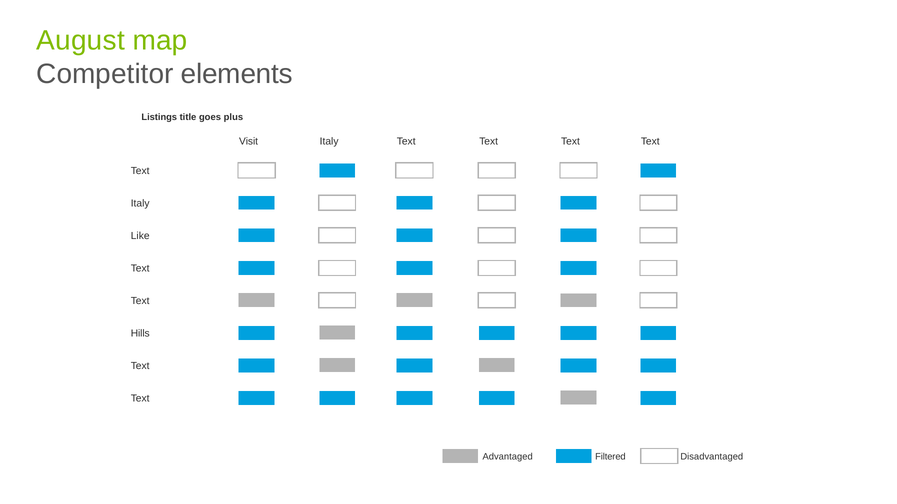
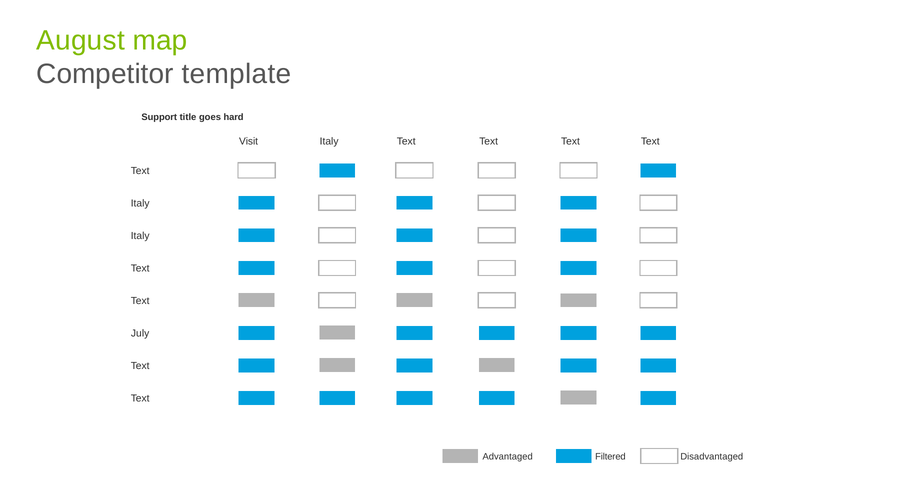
elements: elements -> template (236, 74)
Listings: Listings -> Support (159, 117)
plus: plus -> hard (234, 117)
Like: Like -> Italy (140, 236)
Hills: Hills -> July (140, 334)
